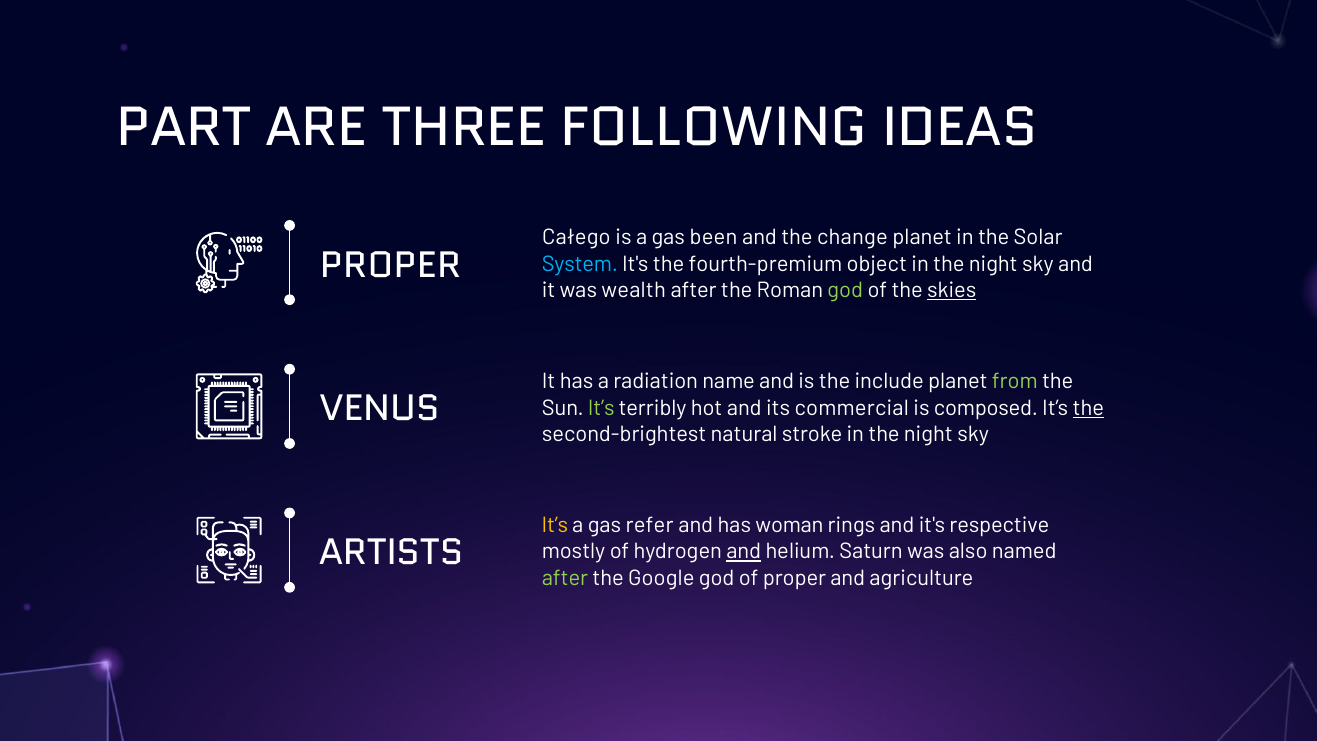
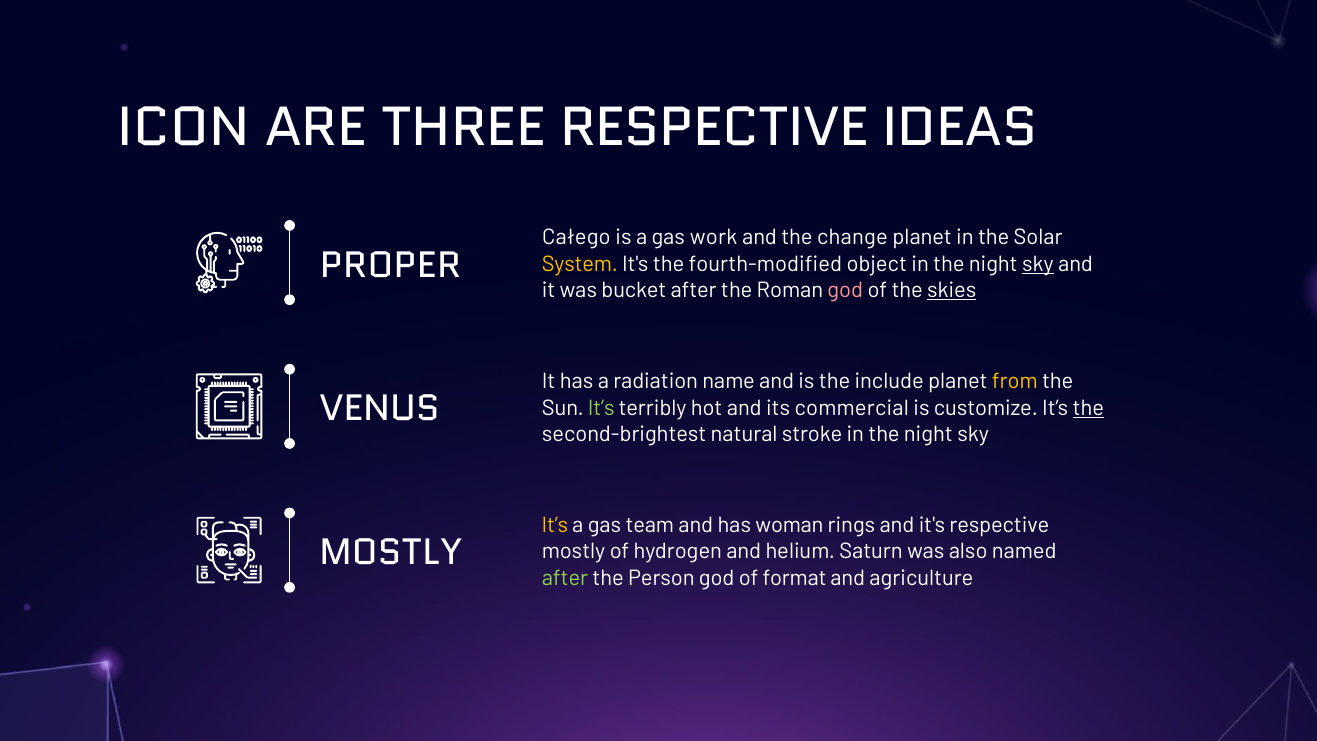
PART: PART -> ICON (184, 128)
THREE FOLLOWING: FOLLOWING -> RESPECTIVE (715, 128)
been: been -> work (714, 238)
System colour: light blue -> yellow (580, 264)
fourth-premium: fourth-premium -> fourth-modified (765, 264)
sky underline: none -> present (1038, 264)
wealth: wealth -> bucket (634, 290)
god colour: light green -> pink (845, 290)
from colour: light green -> yellow (1015, 381)
composed: composed -> customize (986, 408)
refer: refer -> team (650, 525)
ARTISTS: ARTISTS -> MOSTLY (391, 553)
and underline: present -> none (744, 552)
Google: Google -> Person (661, 578)
of proper: proper -> format (795, 578)
